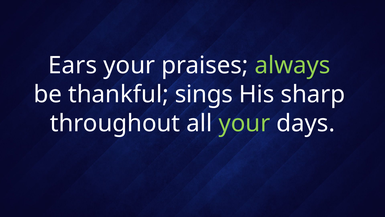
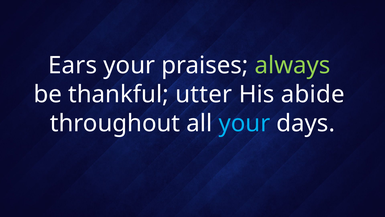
sings: sings -> utter (204, 94)
sharp: sharp -> abide (313, 94)
your colour: light green -> light blue (244, 123)
